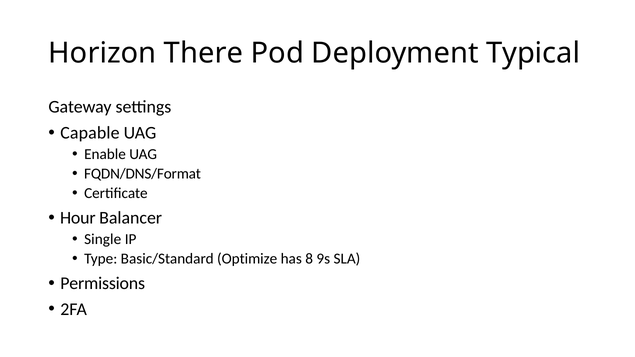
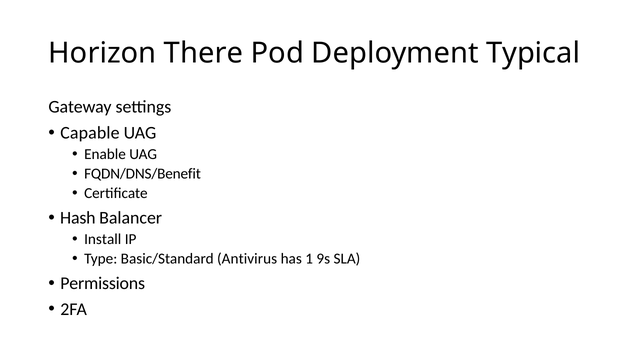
FQDN/DNS/Format: FQDN/DNS/Format -> FQDN/DNS/Benefit (142, 174)
Hour: Hour -> Hash (78, 218)
Single: Single -> Install (103, 239)
Optimize: Optimize -> Antivirus (247, 259)
8: 8 -> 1 (309, 259)
